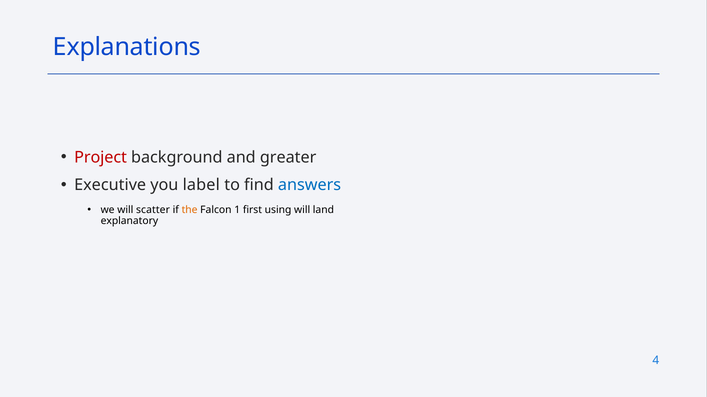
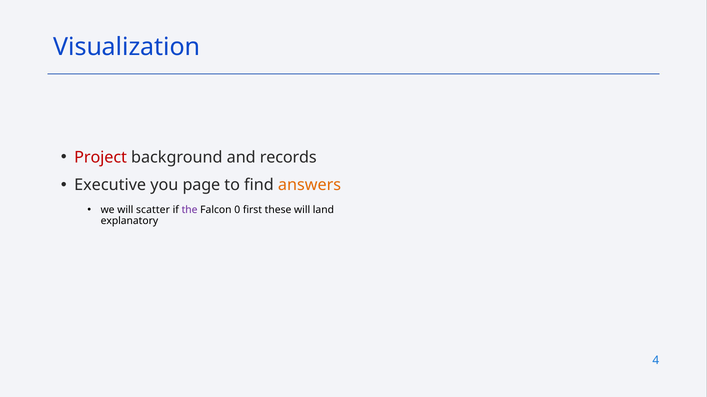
Explanations: Explanations -> Visualization (127, 47)
greater: greater -> records (288, 158)
label: label -> page (201, 185)
answers colour: blue -> orange (310, 185)
the colour: orange -> purple (190, 210)
1: 1 -> 0 (237, 210)
using: using -> these (278, 210)
